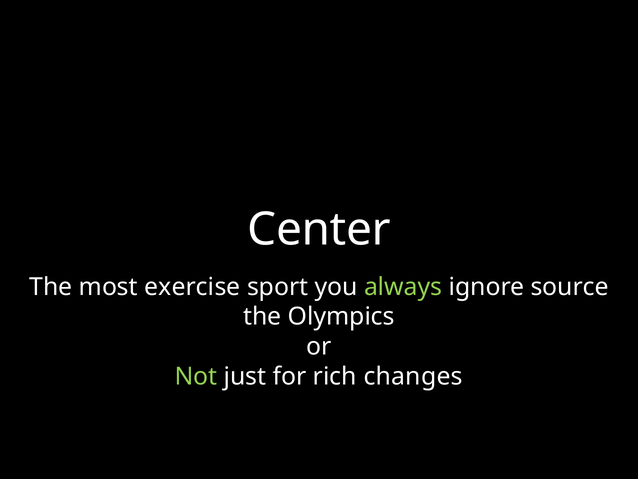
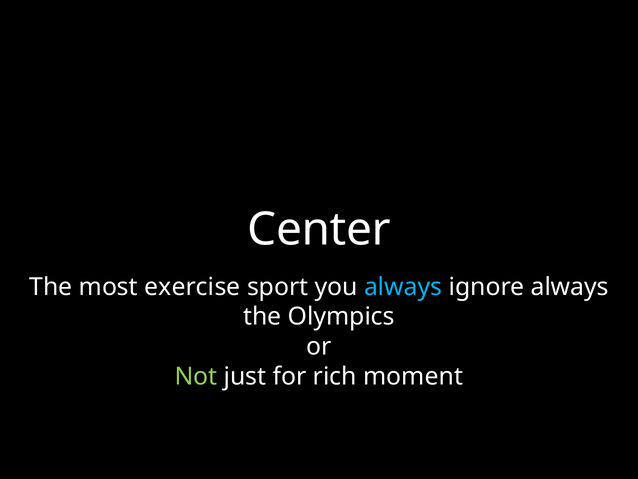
always colour: light green -> light blue (403, 287)
ignore source: source -> always (570, 287)
changes: changes -> moment (413, 376)
